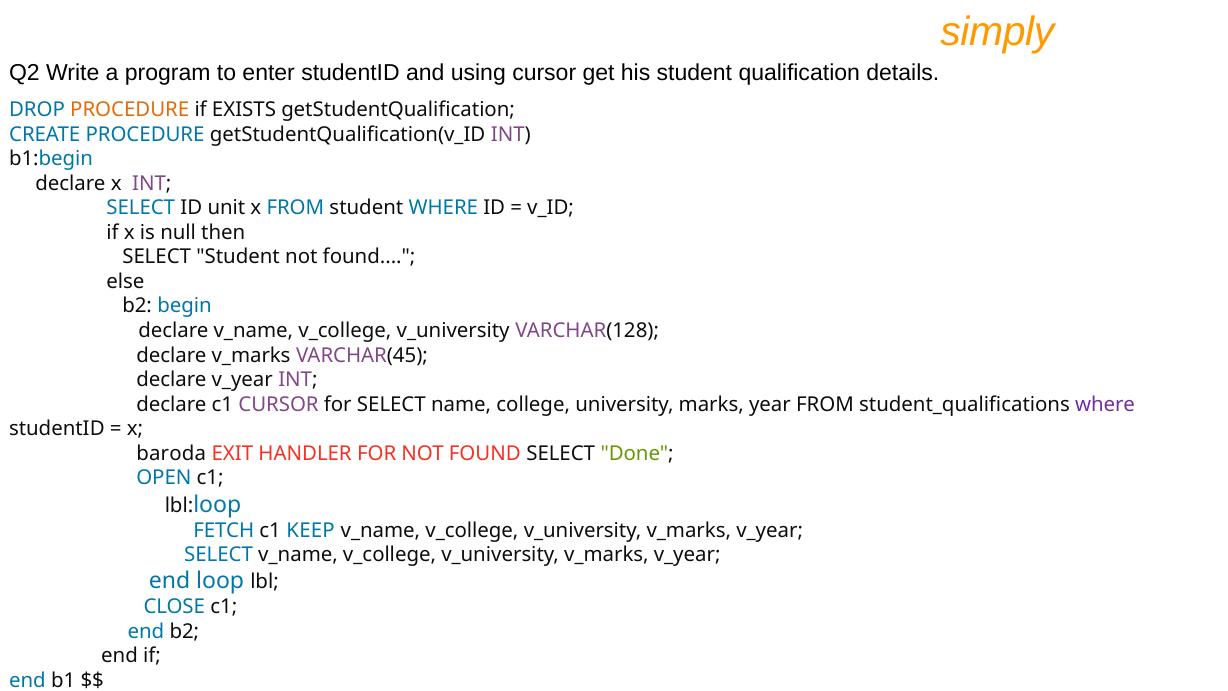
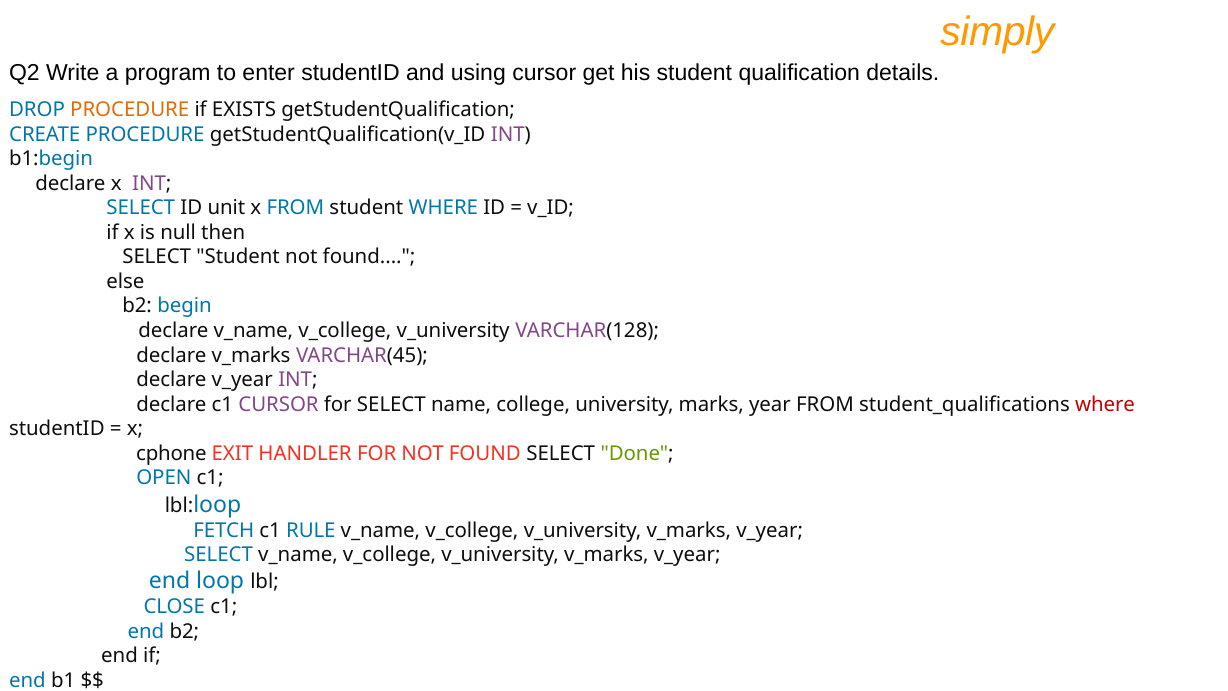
where colour: purple -> red (1105, 404)
baroda: baroda -> cphone (171, 453)
KEEP: KEEP -> RULE (311, 530)
